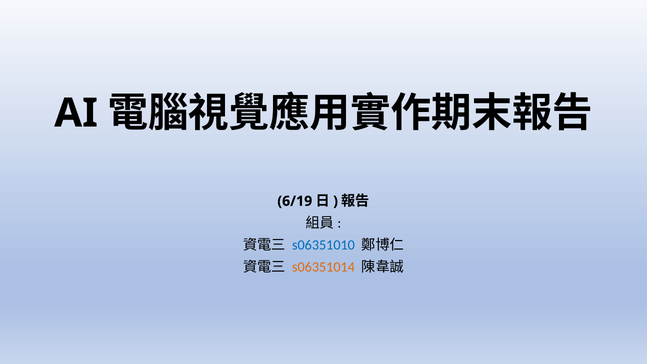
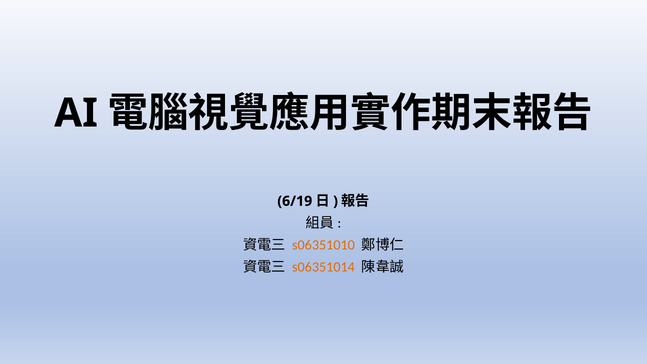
s06351010 colour: blue -> orange (323, 245)
